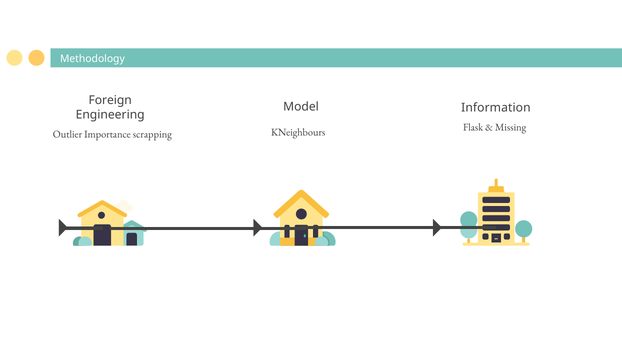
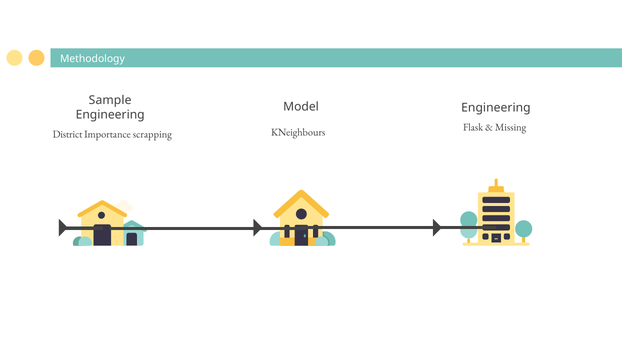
Foreign: Foreign -> Sample (110, 100)
Information: Information -> Engineering (496, 108)
Outlier: Outlier -> District (68, 134)
